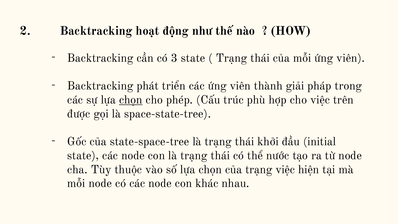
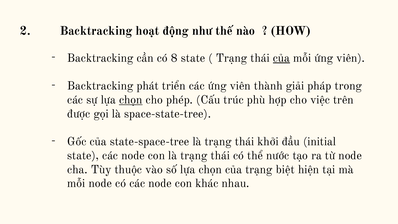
3: 3 -> 8 (174, 58)
của underline: none -> present (281, 58)
trạng việc: việc -> biệt (285, 169)
